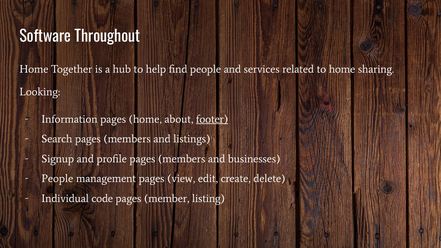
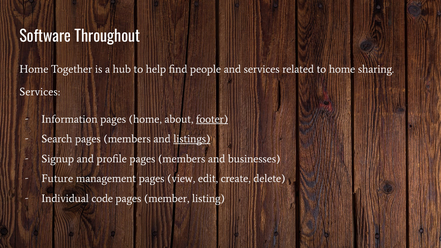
Looking: Looking -> Services (40, 92)
listings underline: none -> present (192, 139)
People: People -> Future (57, 179)
